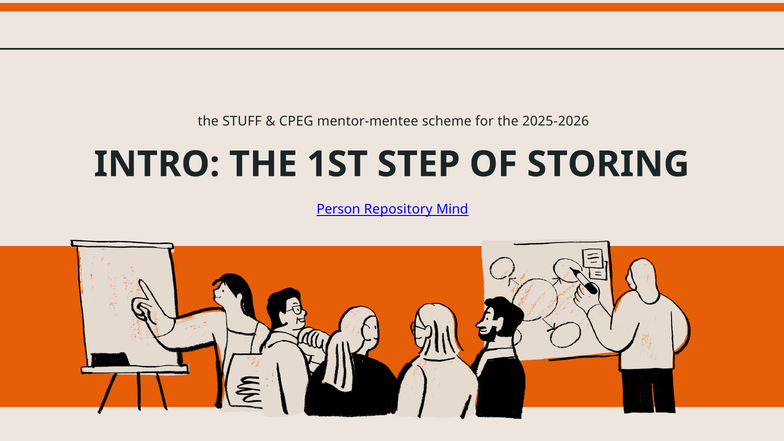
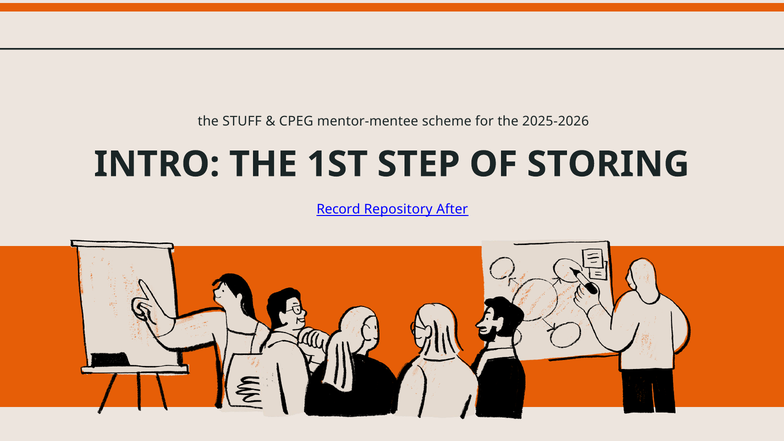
Person: Person -> Record (338, 209)
Mind: Mind -> After (452, 209)
